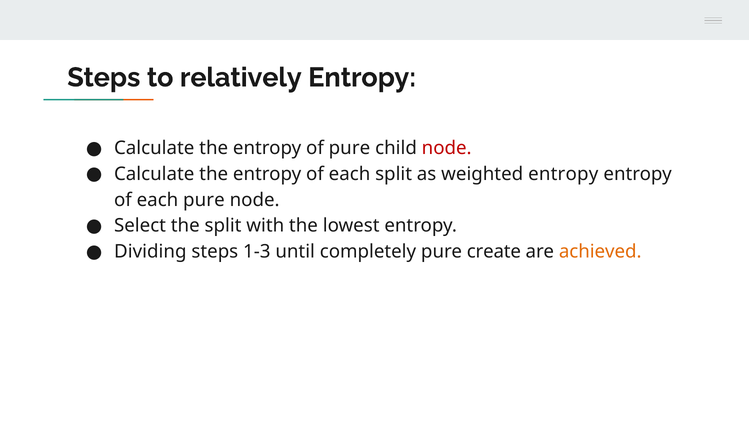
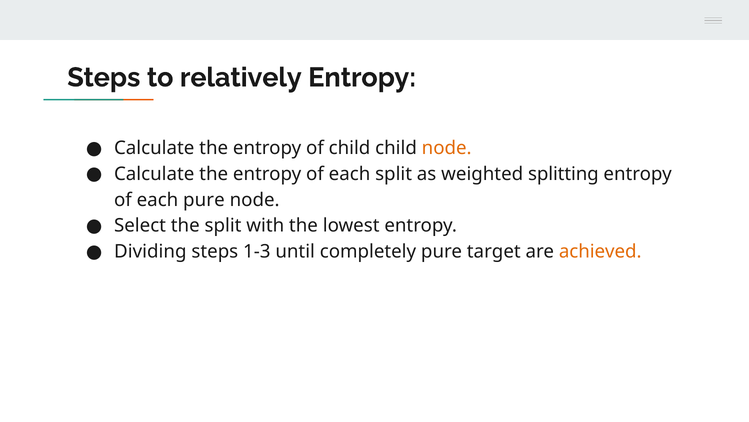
of pure: pure -> child (349, 148)
node colour: red -> orange (447, 148)
weighted entropy: entropy -> splitting (563, 174)
create: create -> target (494, 251)
